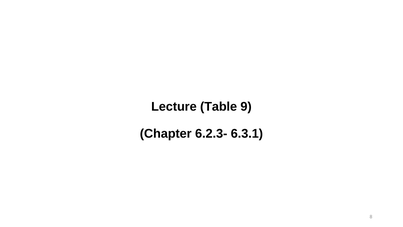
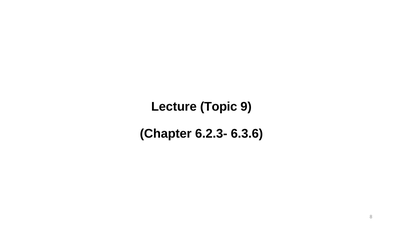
Table: Table -> Topic (219, 106)
6.3.1: 6.3.1 -> 6.3.6 (247, 134)
